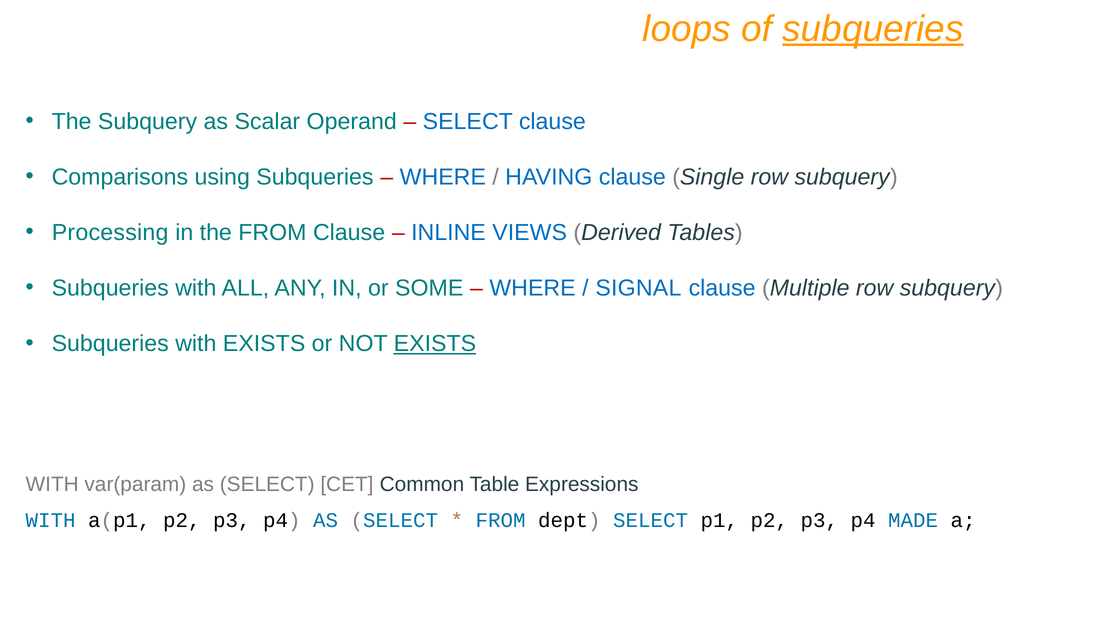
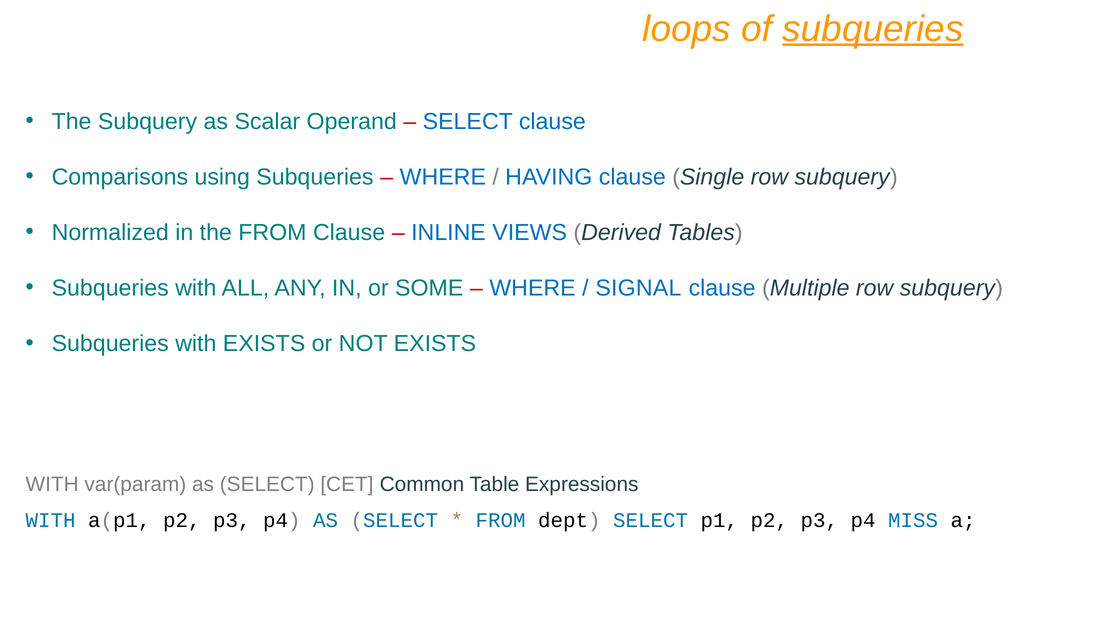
Processing: Processing -> Normalized (110, 233)
EXISTS underline: present -> none (435, 344)
MADE: MADE -> MISS (913, 521)
